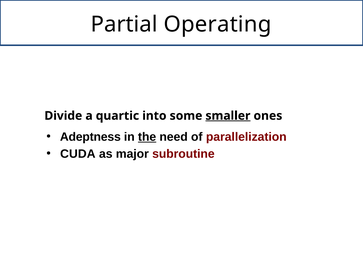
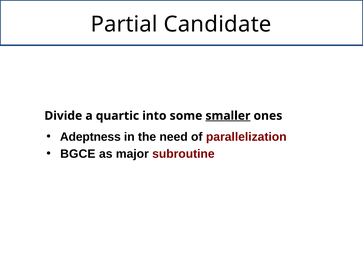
Operating: Operating -> Candidate (218, 24)
the underline: present -> none (147, 137)
CUDA: CUDA -> BGCE (78, 154)
